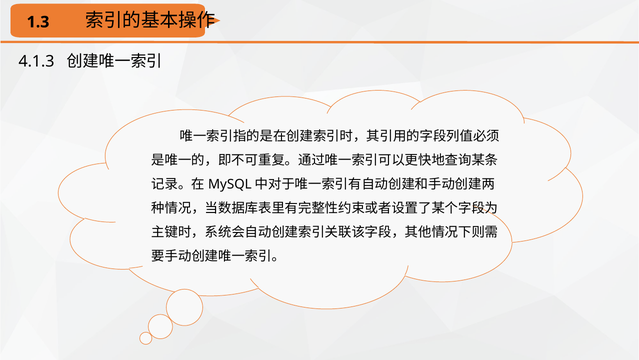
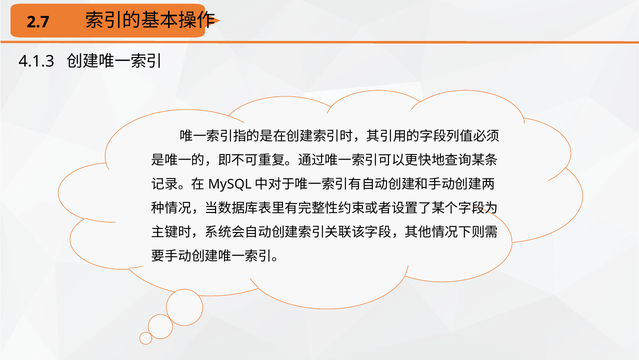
1.3: 1.3 -> 2.7 (38, 22)
